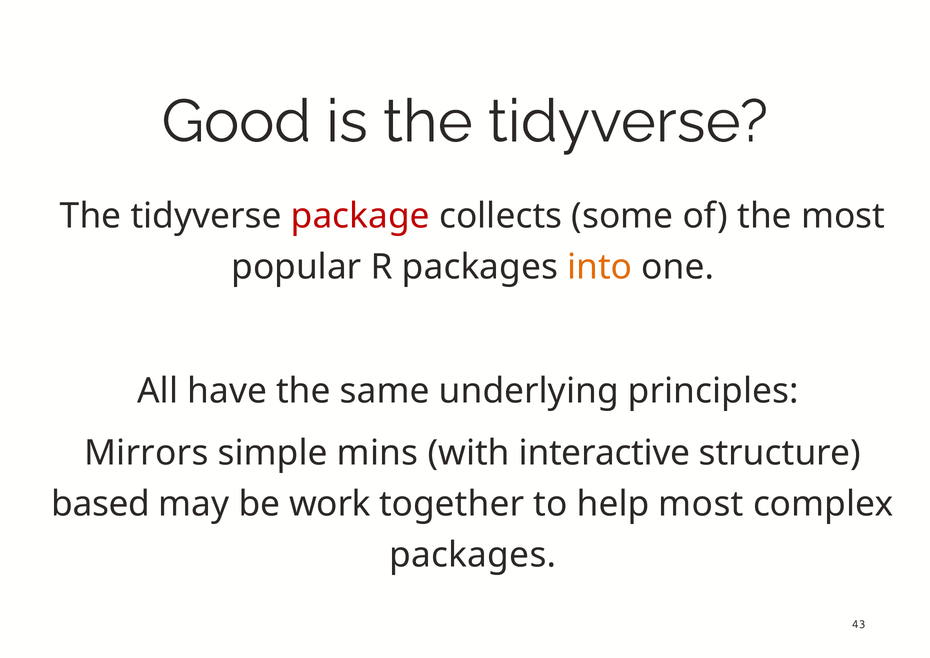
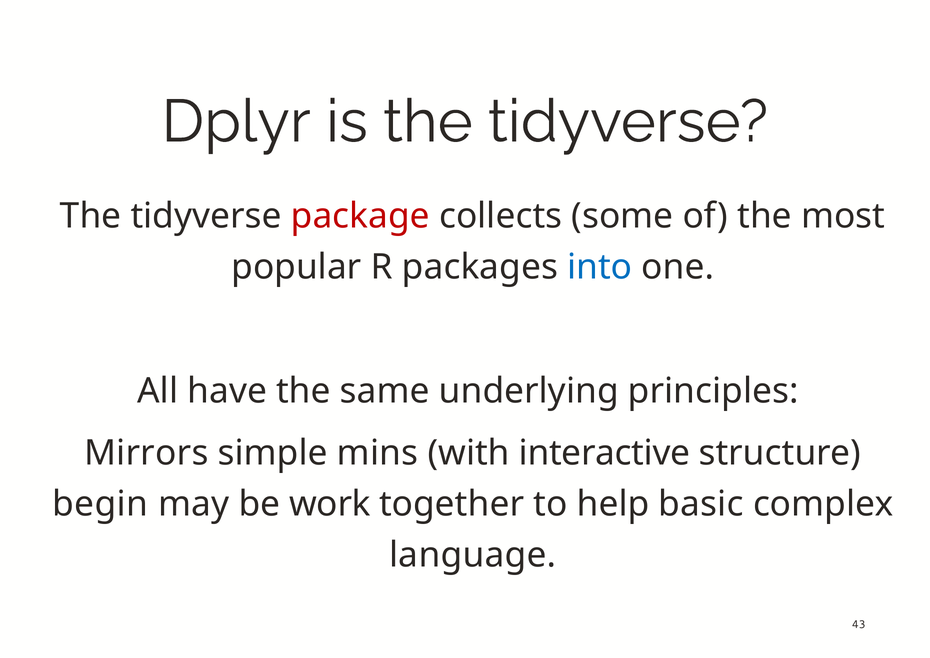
Good: Good -> Dplyr (236, 122)
into colour: orange -> blue (600, 267)
based: based -> begin (100, 504)
help most: most -> basic (701, 504)
packages: packages -> language (473, 555)
